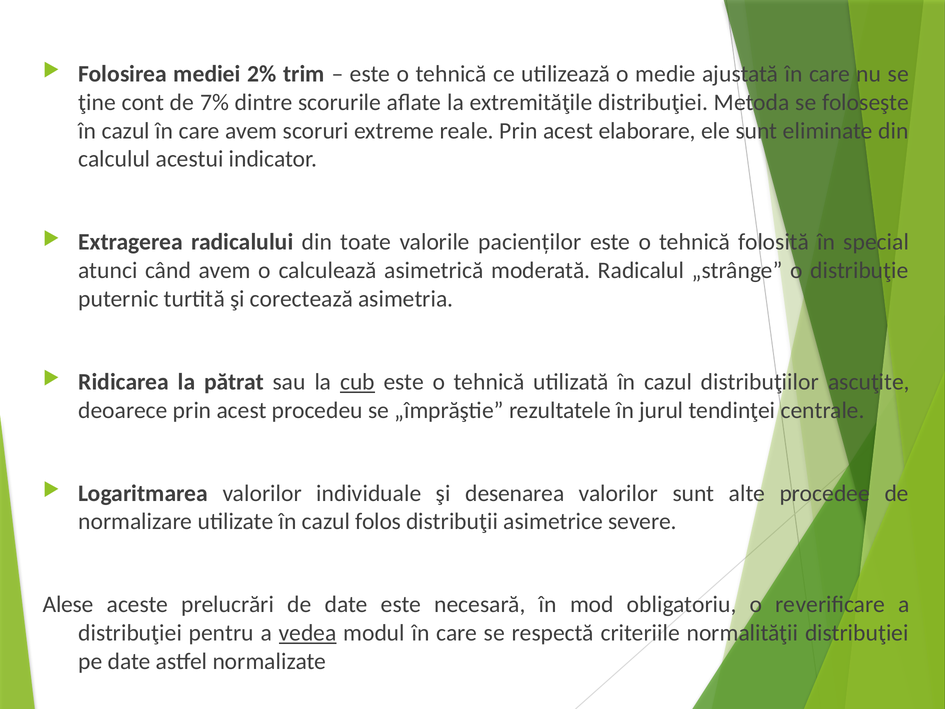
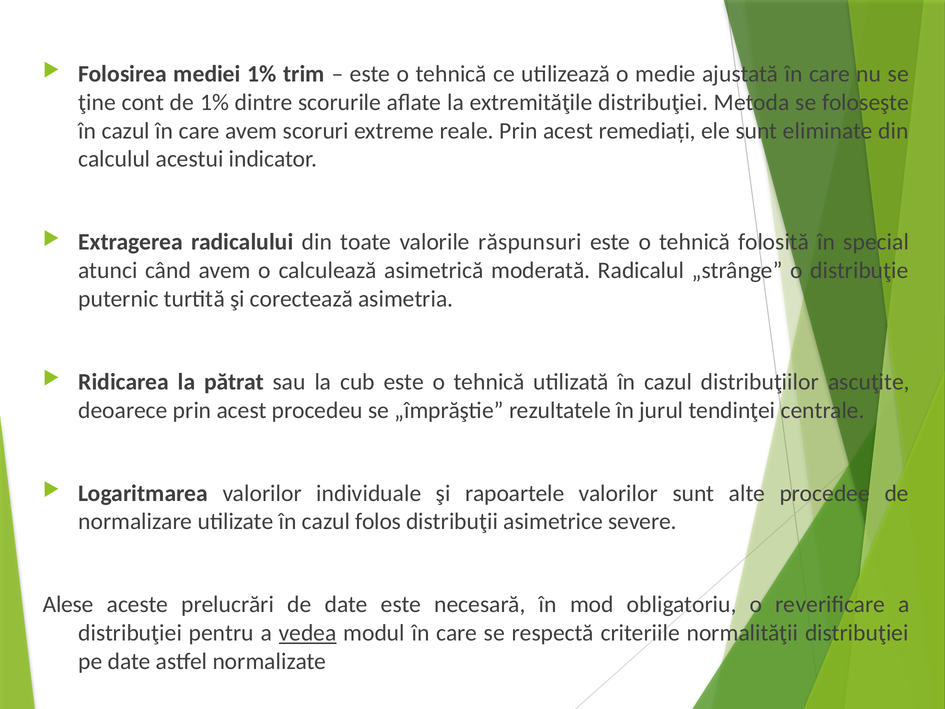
mediei 2%: 2% -> 1% (262, 74)
de 7%: 7% -> 1% (214, 102)
elaborare: elaborare -> remediați (647, 131)
pacienților: pacienților -> răspunsuri (530, 242)
cub underline: present -> none (357, 382)
desenarea: desenarea -> rapoartele (515, 493)
